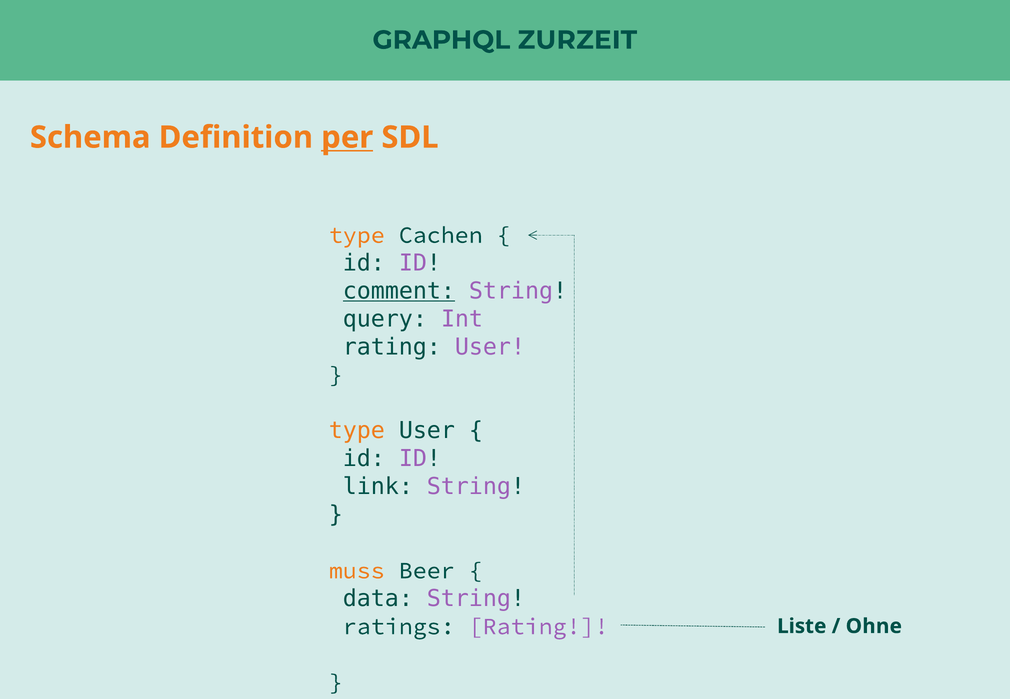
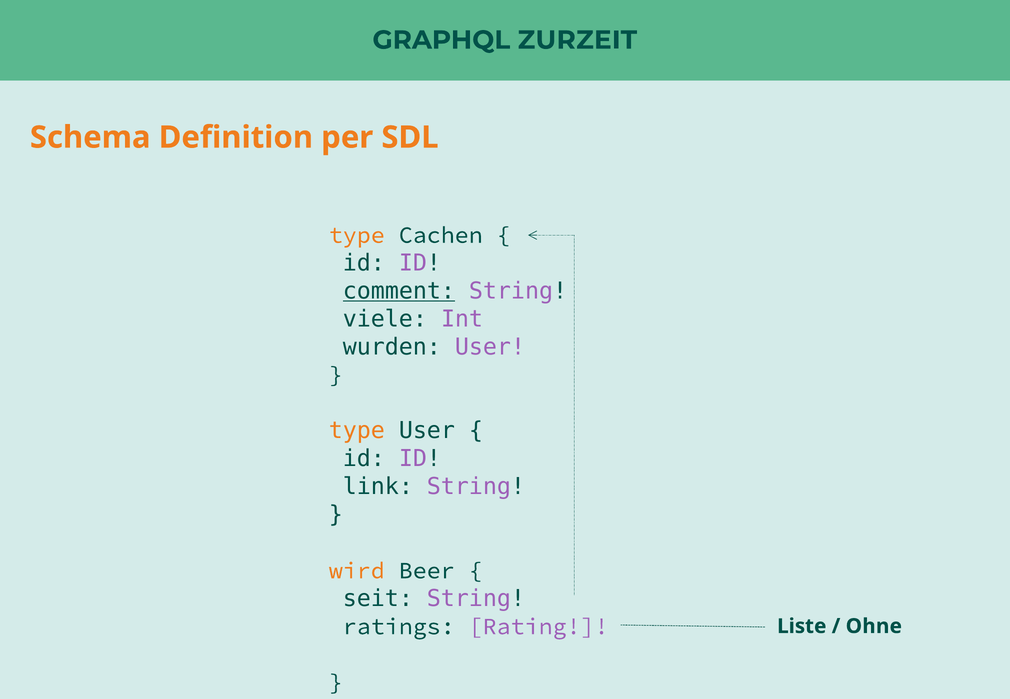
per underline: present -> none (347, 137)
query: query -> viele (385, 319)
rating: rating -> wurden (392, 347)
muss: muss -> wird (357, 571)
data: data -> seit (378, 599)
